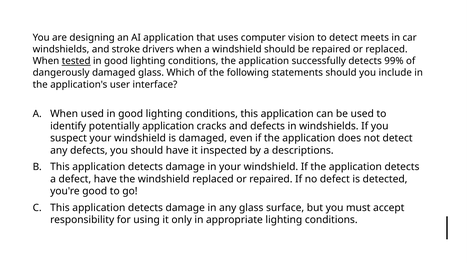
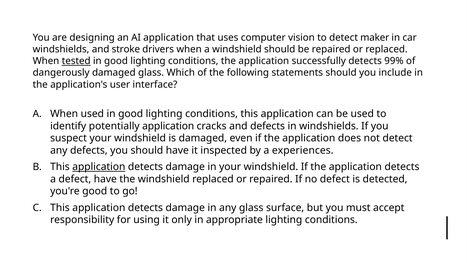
meets: meets -> maker (375, 38)
descriptions: descriptions -> experiences (303, 150)
application underline: none -> present (99, 167)
